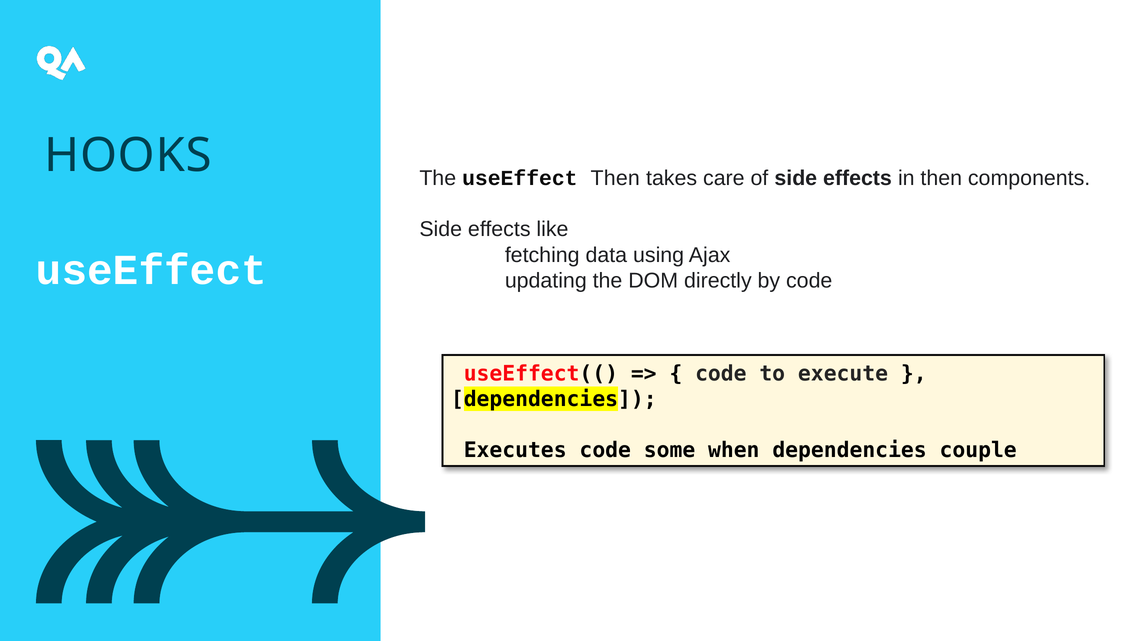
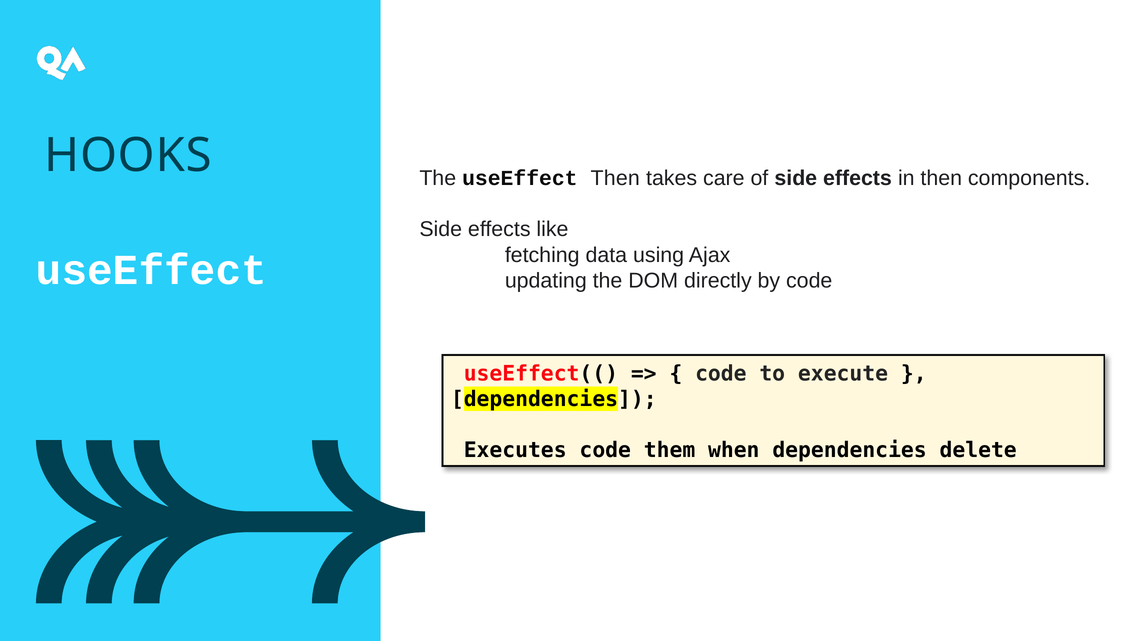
some: some -> them (670, 451)
couple: couple -> delete (978, 451)
